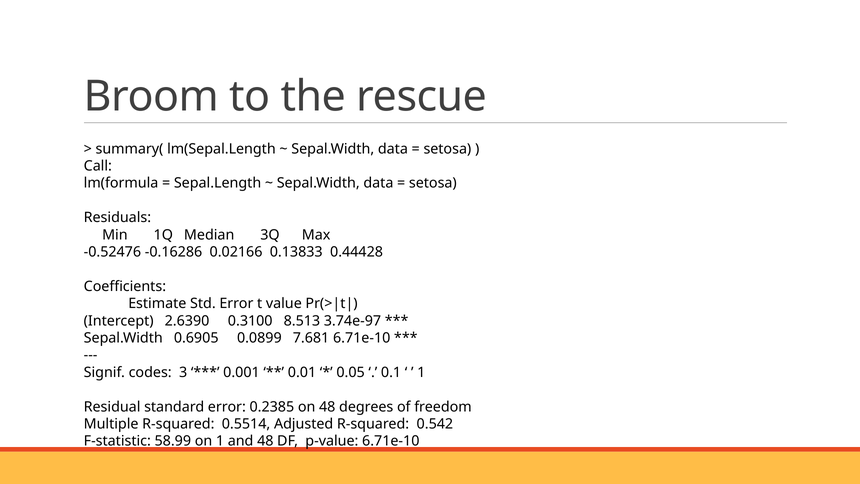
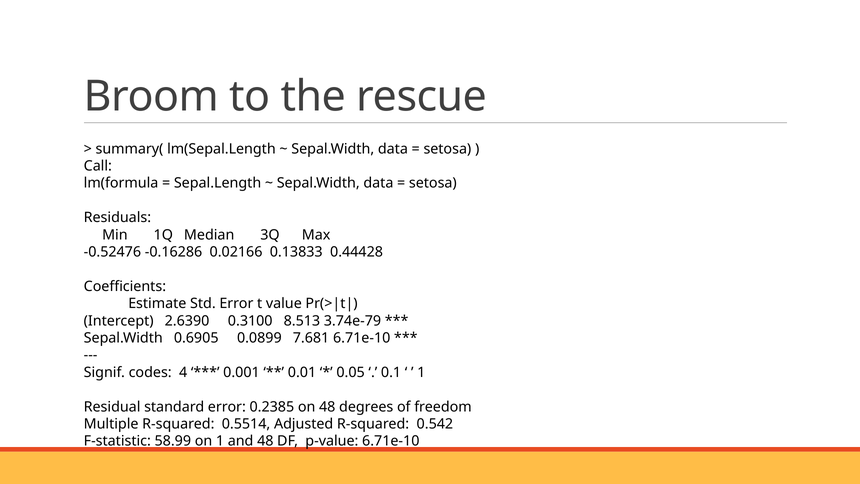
3.74e-97: 3.74e-97 -> 3.74e-79 (352, 321)
3: 3 -> 4 (183, 372)
